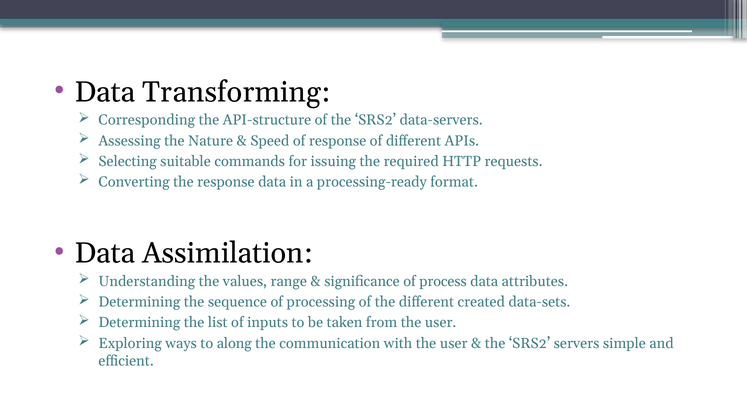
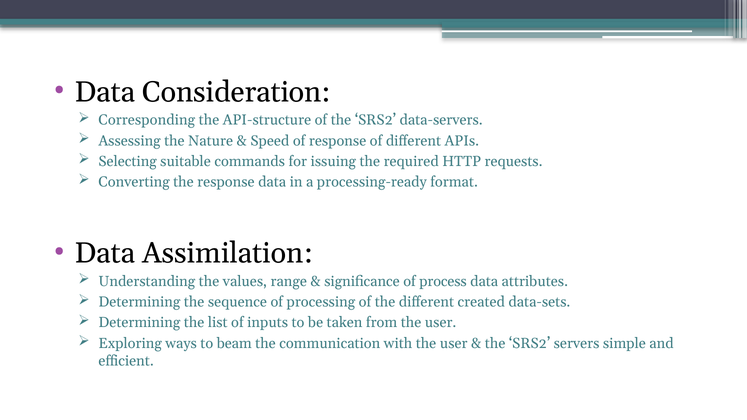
Transforming: Transforming -> Consideration (236, 92)
along: along -> beam (234, 343)
